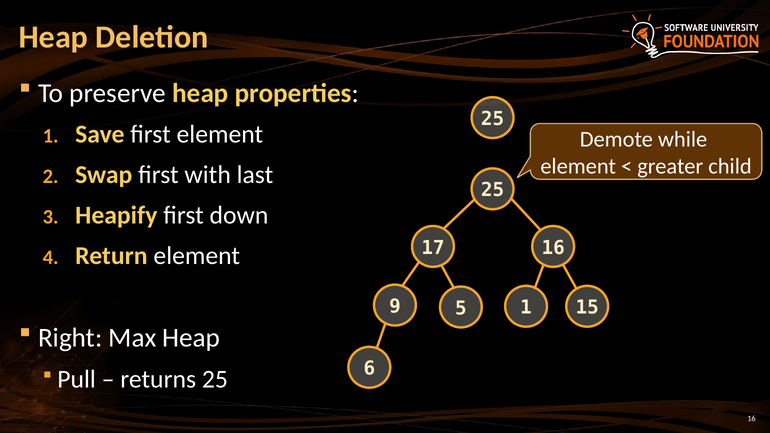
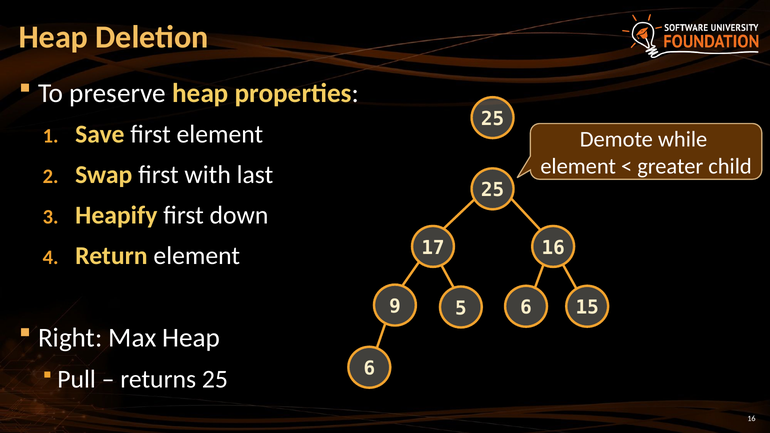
5 1: 1 -> 6 (526, 308)
